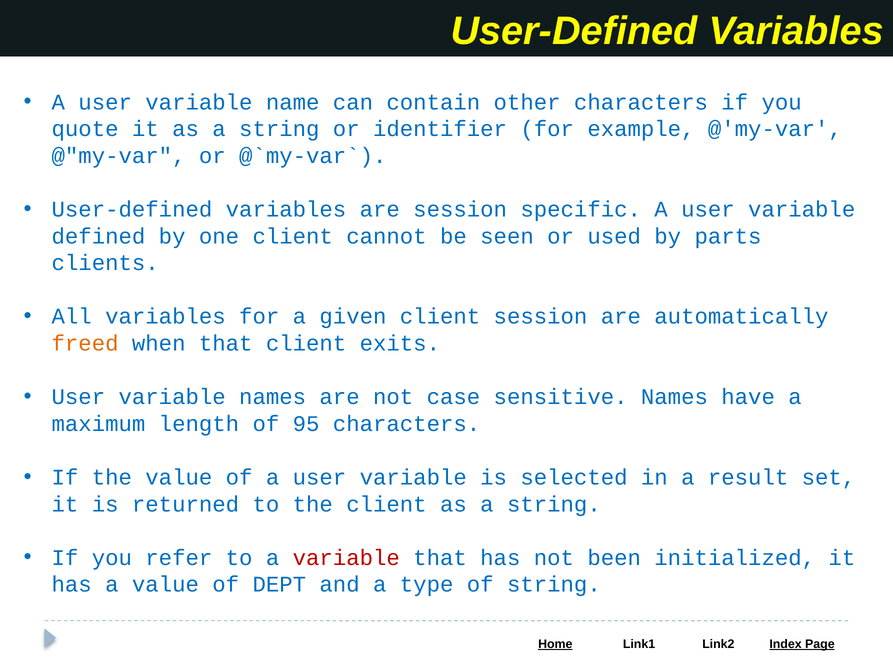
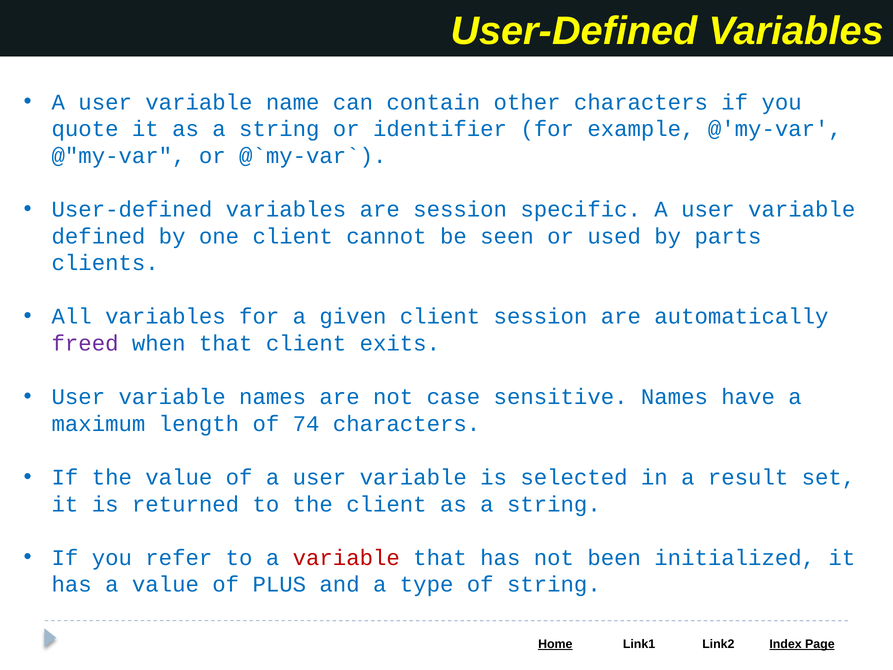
freed colour: orange -> purple (85, 343)
95: 95 -> 74 (306, 424)
DEPT: DEPT -> PLUS (279, 584)
